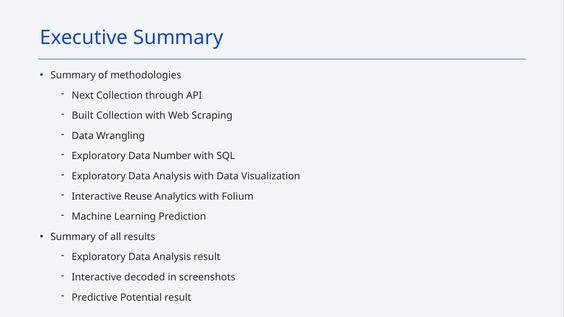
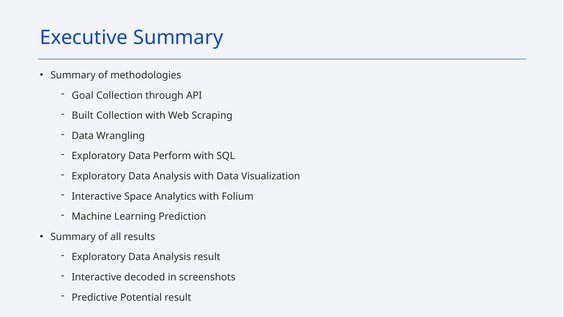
Next: Next -> Goal (83, 95)
Number: Number -> Perform (172, 156)
Reuse: Reuse -> Space (138, 197)
